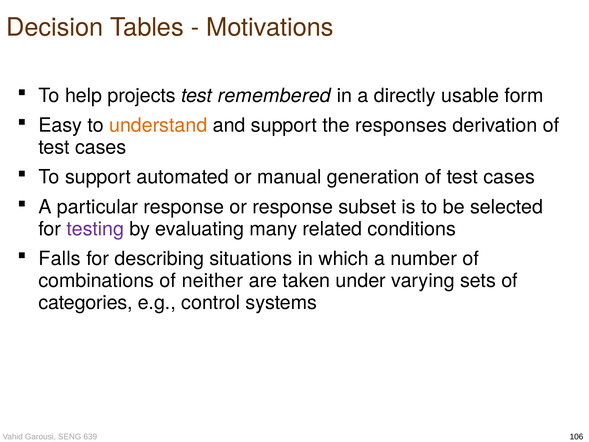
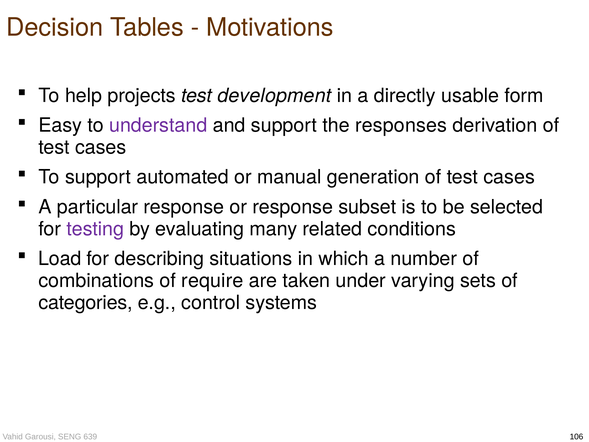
remembered: remembered -> development (274, 96)
understand colour: orange -> purple (158, 125)
Falls: Falls -> Load (60, 259)
neither: neither -> require (212, 280)
